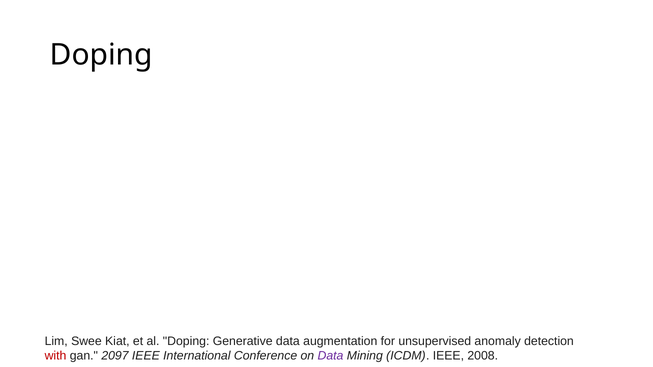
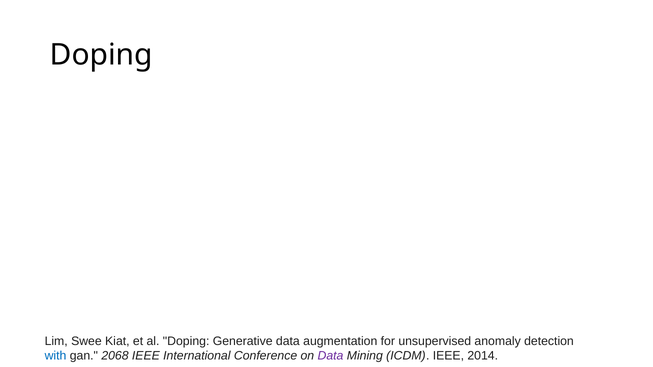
with colour: red -> blue (56, 356)
2097: 2097 -> 2068 (115, 356)
2008: 2008 -> 2014 (483, 356)
